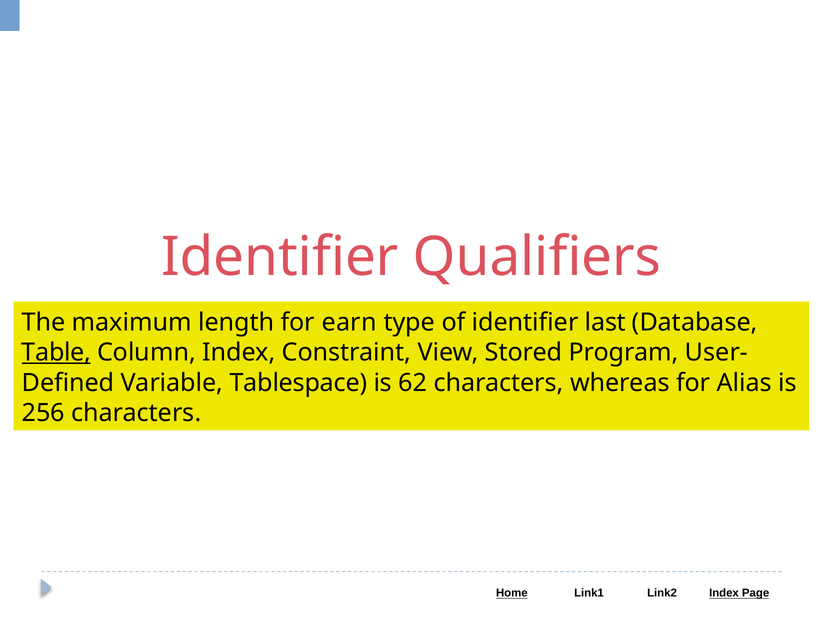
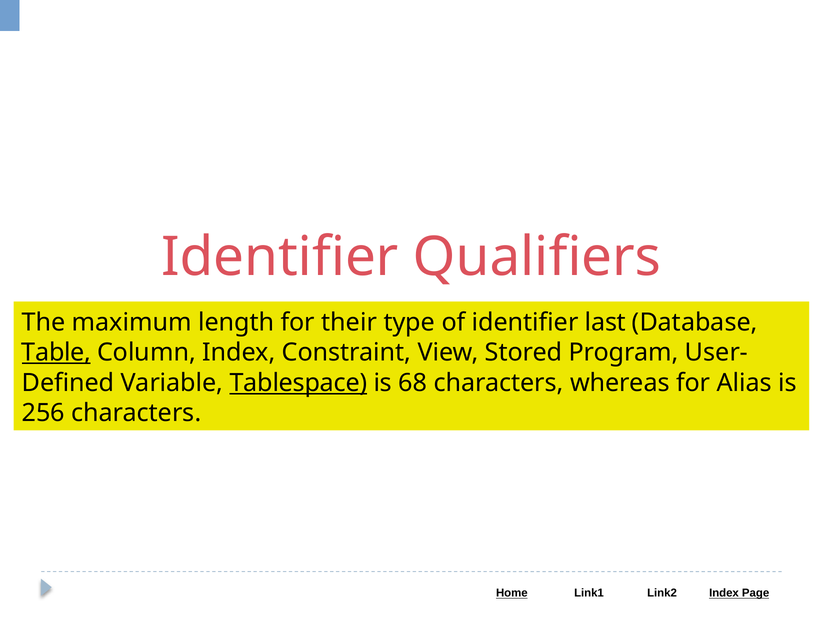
earn: earn -> their (349, 323)
Tablespace underline: none -> present (298, 383)
62: 62 -> 68 (413, 383)
